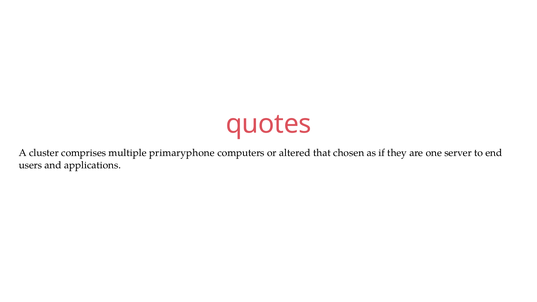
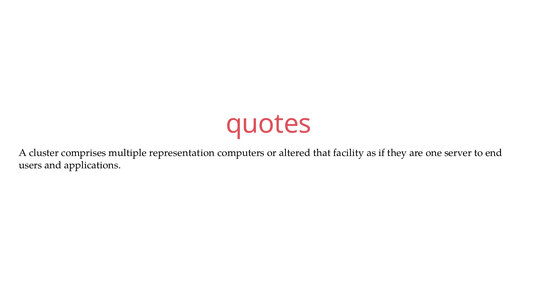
primaryphone: primaryphone -> representation (182, 153)
chosen: chosen -> facility (349, 153)
